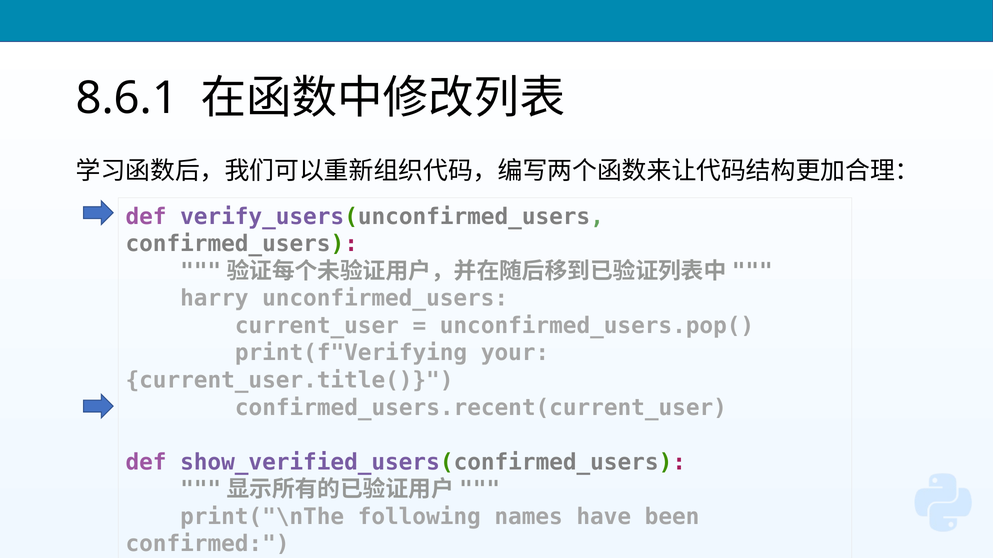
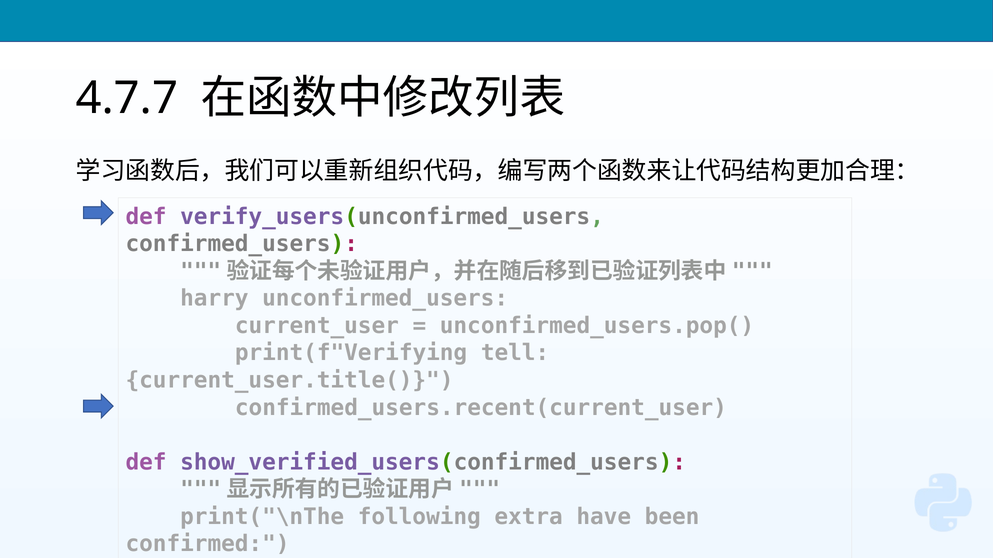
8.6.1: 8.6.1 -> 4.7.7 (127, 98)
your: your -> tell (515, 353)
names: names -> extra (529, 517)
